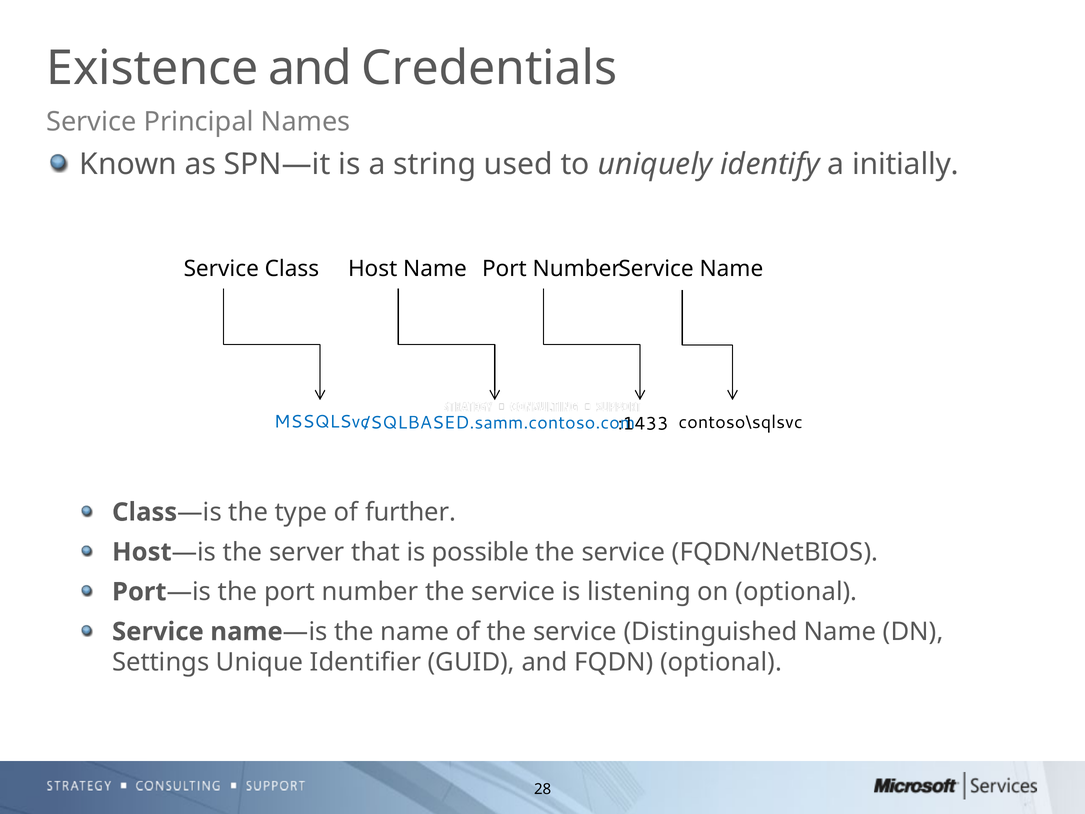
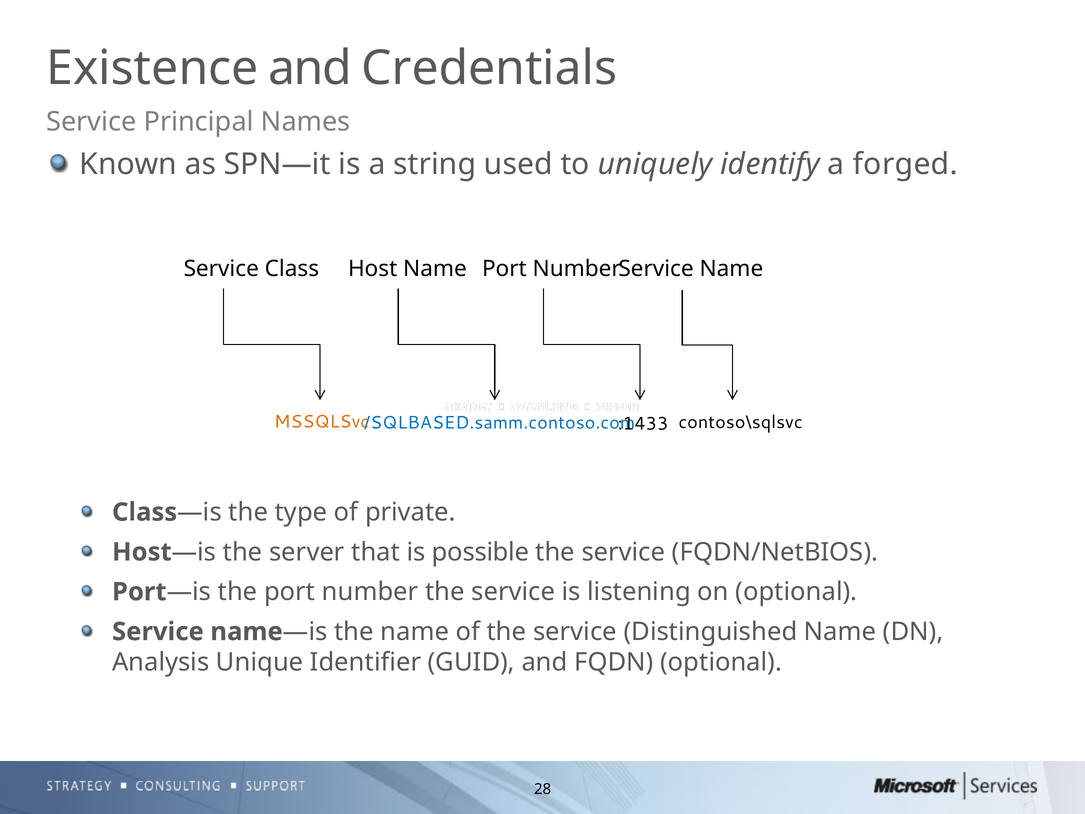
initially: initially -> forged (905, 164)
MSSQLSvc colour: blue -> orange (322, 422)
further: further -> private (410, 512)
Settings: Settings -> Analysis (161, 662)
